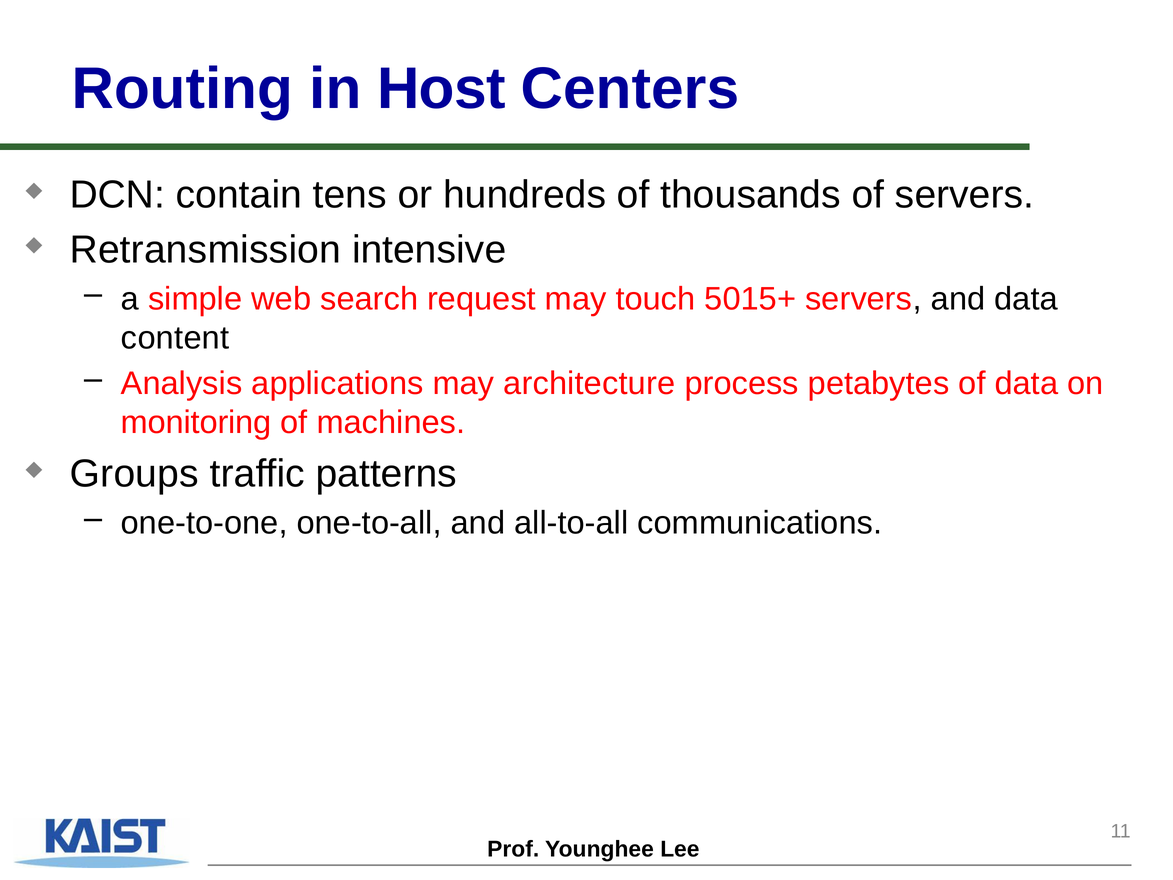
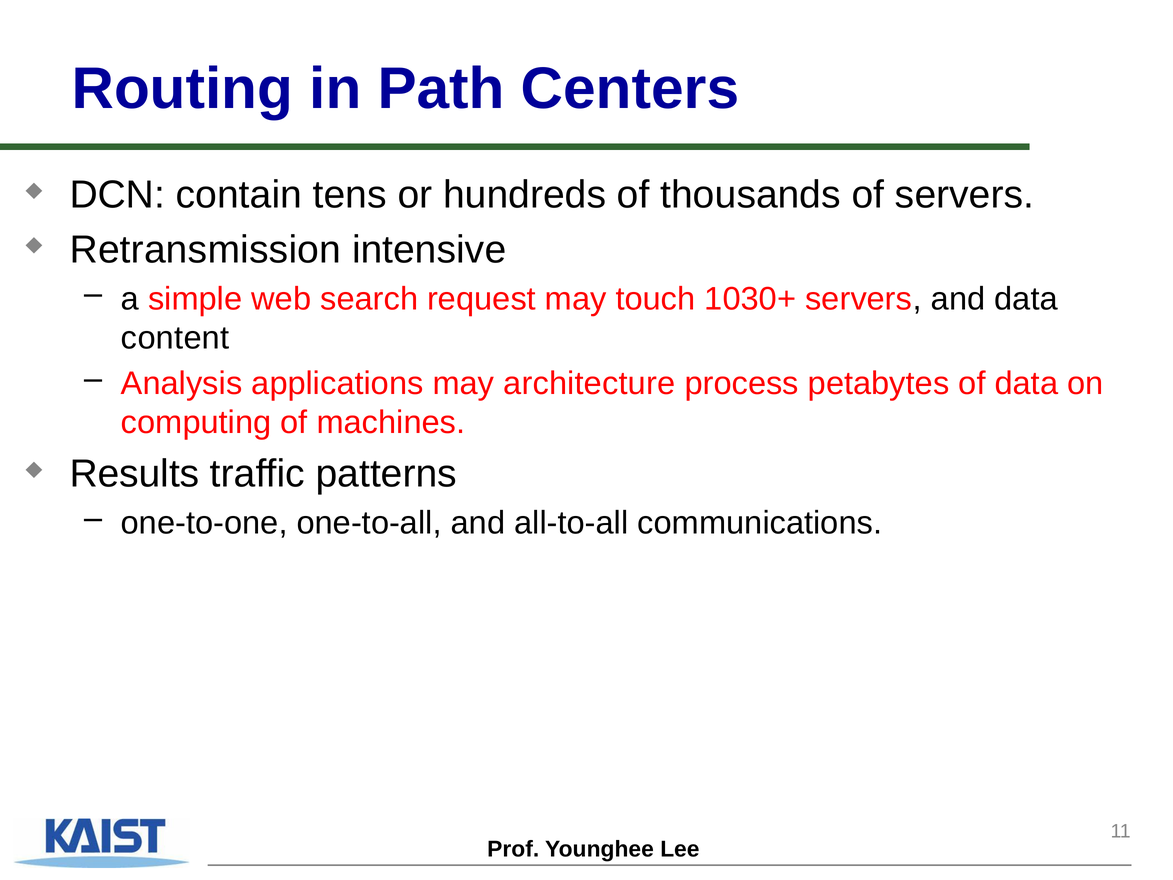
Host: Host -> Path (441, 89)
5015+: 5015+ -> 1030+ (750, 299)
monitoring: monitoring -> computing (196, 423)
Groups: Groups -> Results (134, 474)
